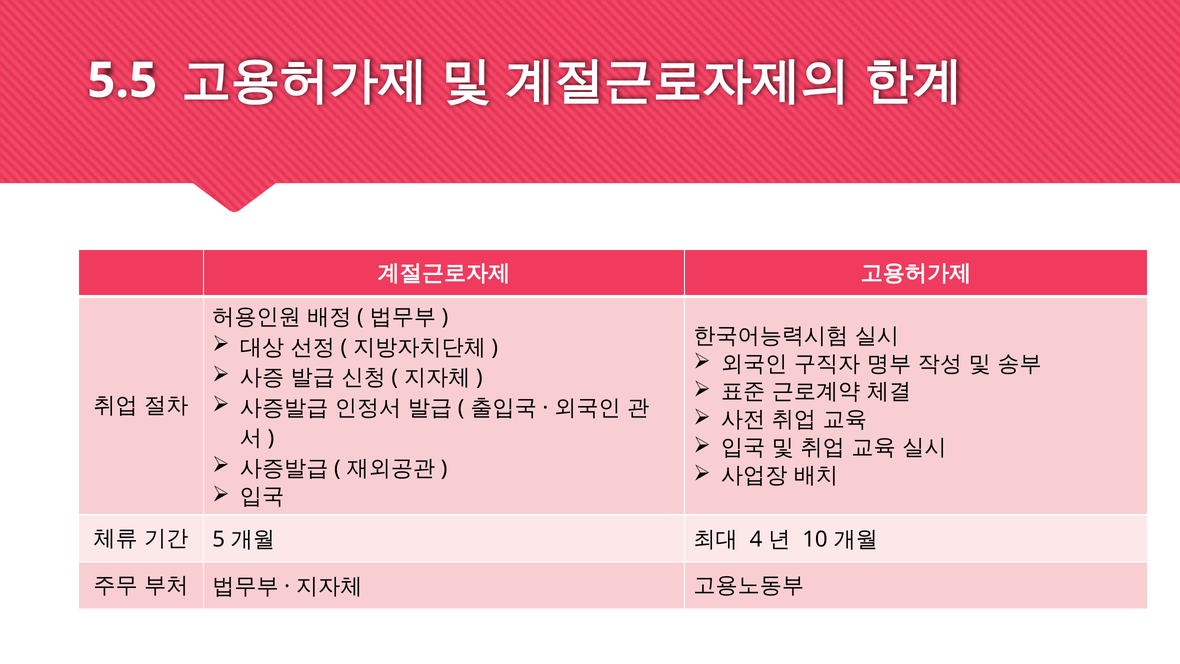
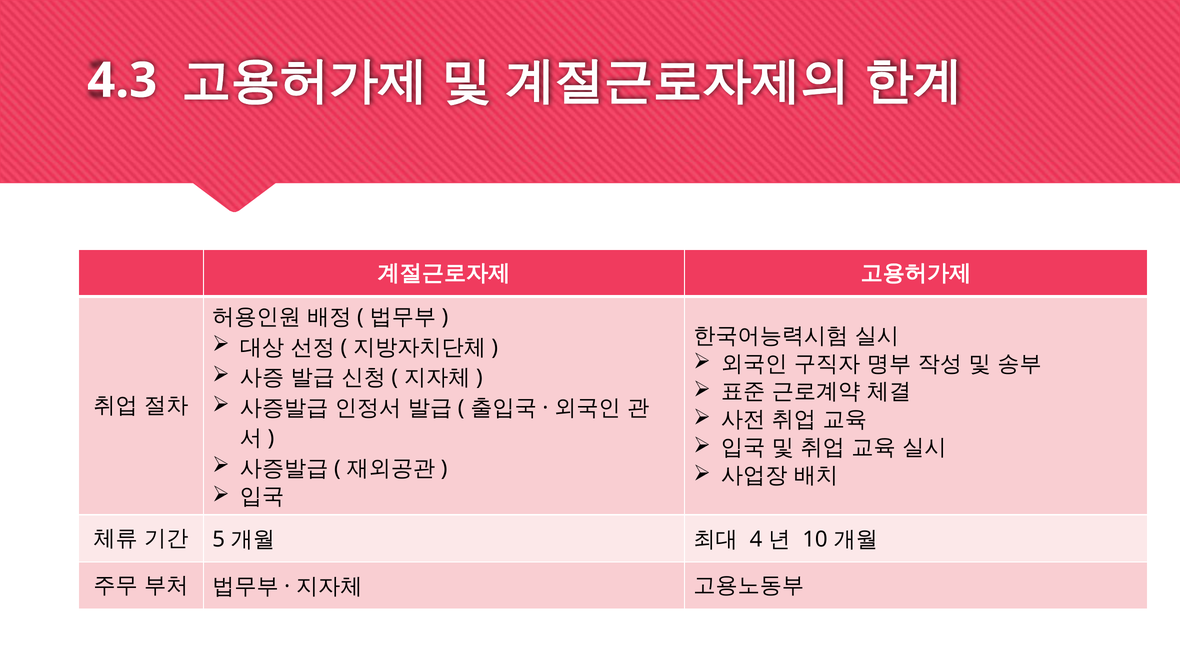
5.5: 5.5 -> 4.3 (122, 81)
